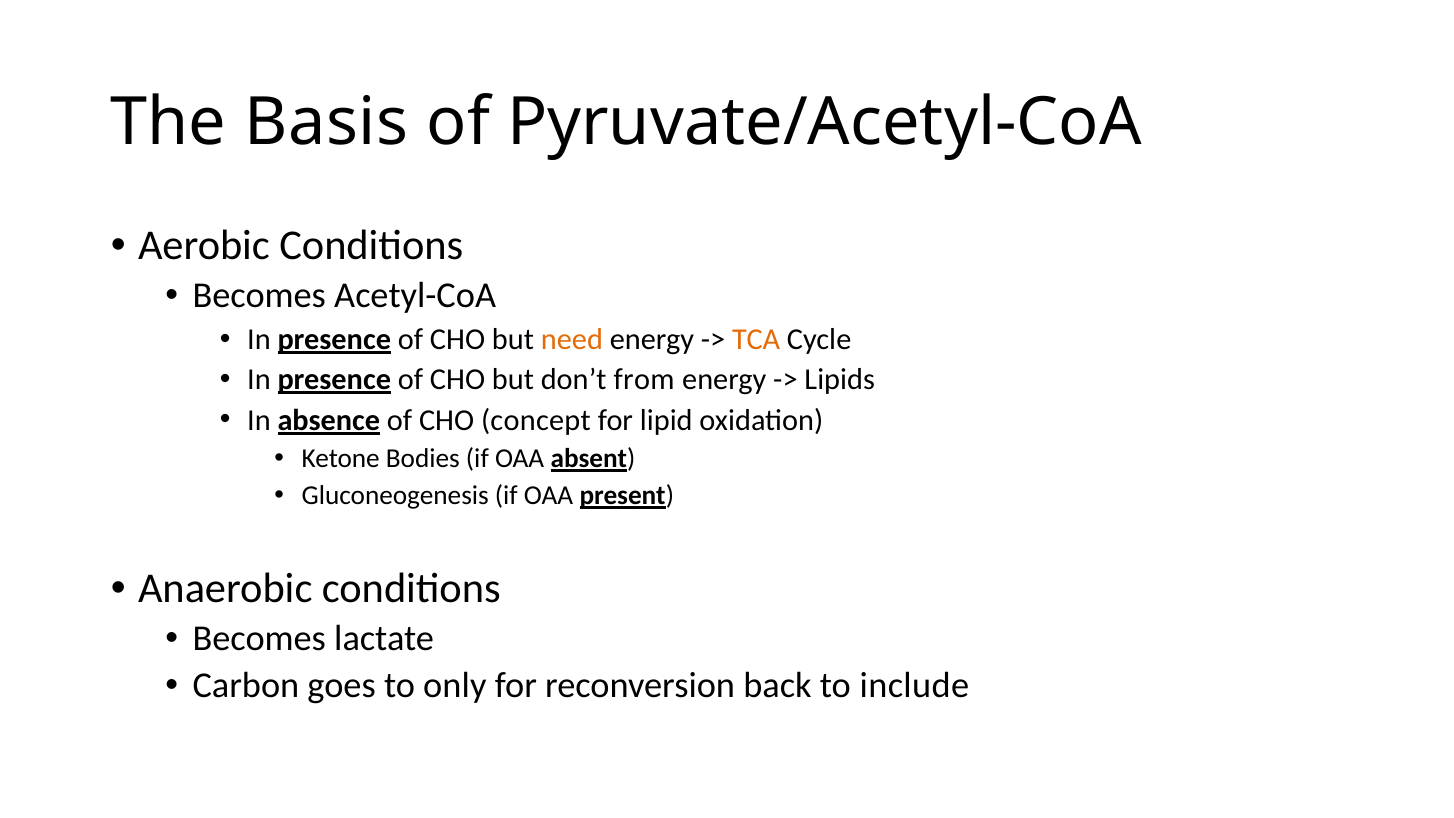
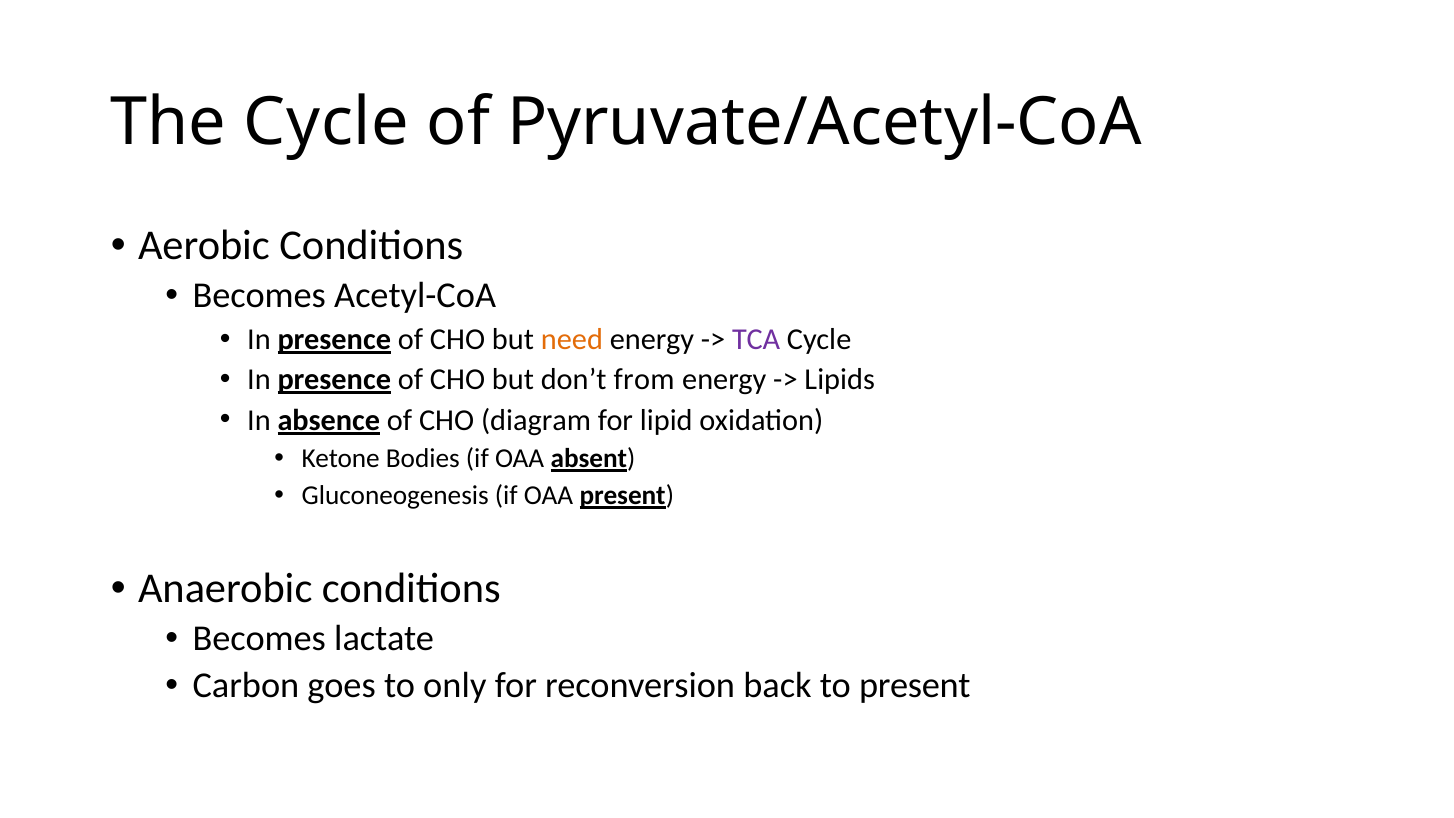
The Basis: Basis -> Cycle (326, 122)
TCA colour: orange -> purple (756, 339)
concept: concept -> diagram (536, 420)
to include: include -> present (915, 686)
